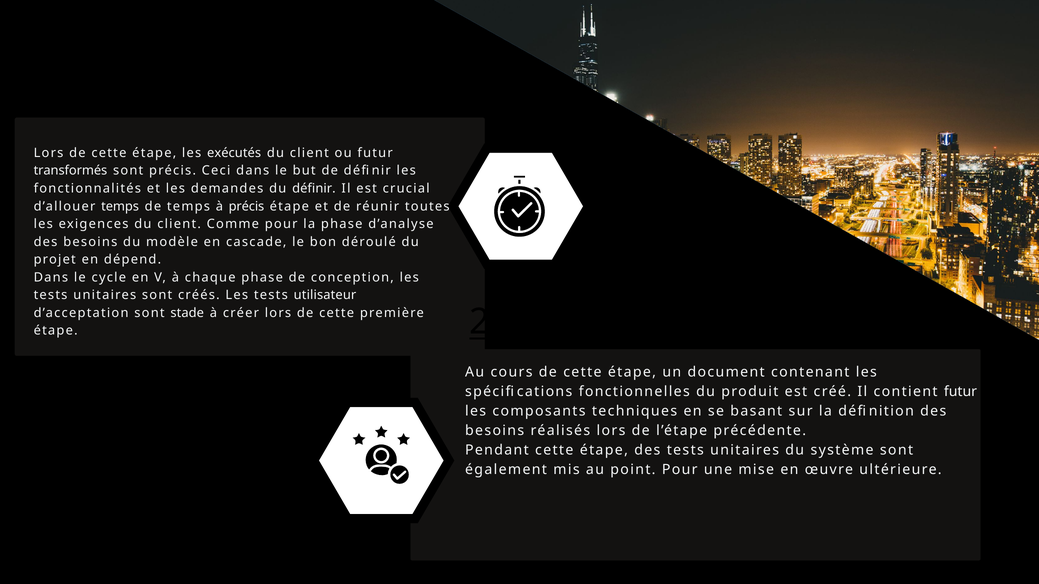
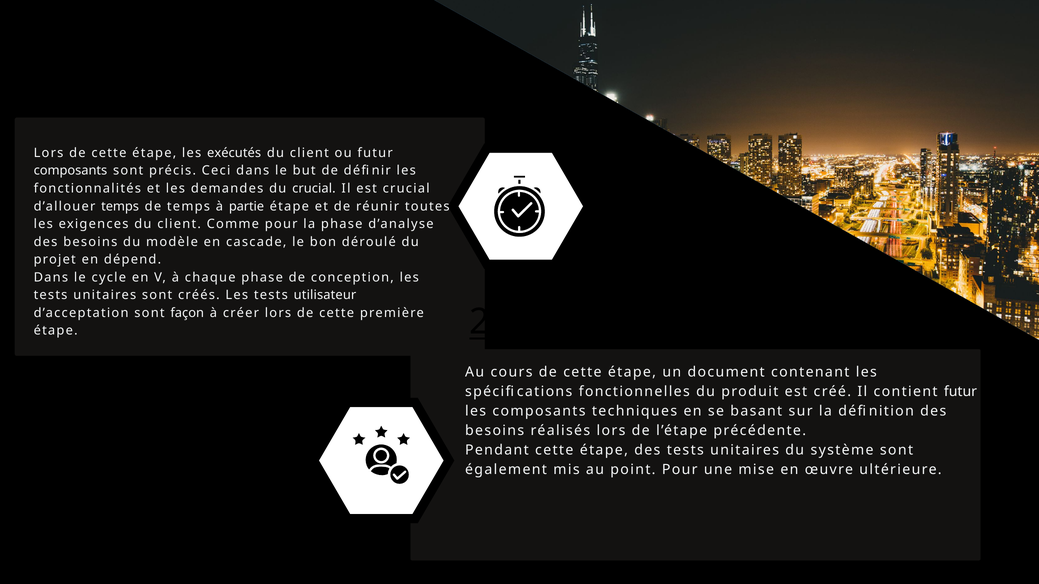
transformés: transformés -> composants (70, 171)
du définir: définir -> crucial (314, 189)
à précis: précis -> partie (246, 206)
stade: stade -> façon (187, 313)
